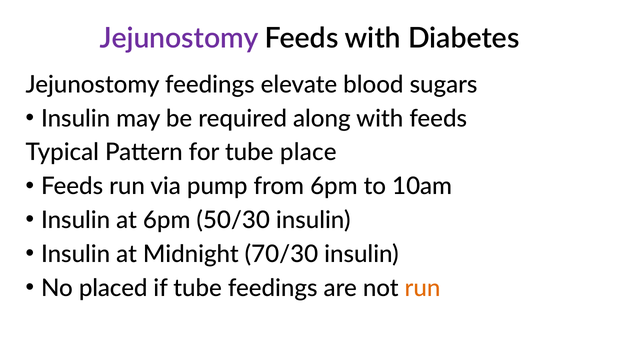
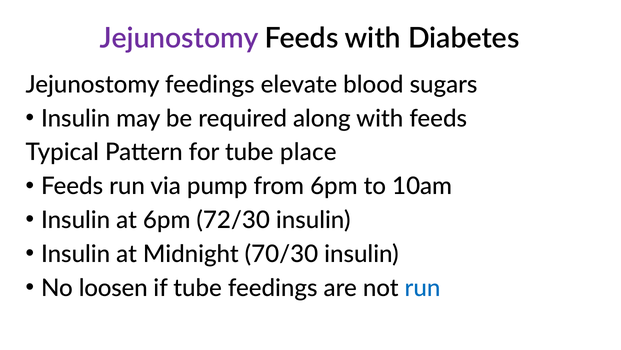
50/30: 50/30 -> 72/30 (233, 220)
placed: placed -> loosen (113, 288)
run colour: orange -> blue (423, 288)
